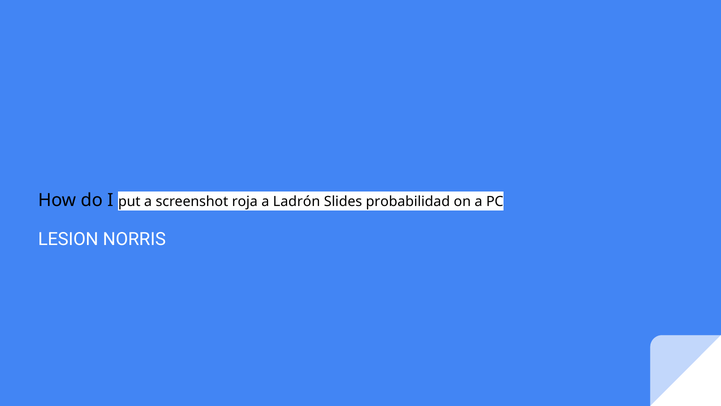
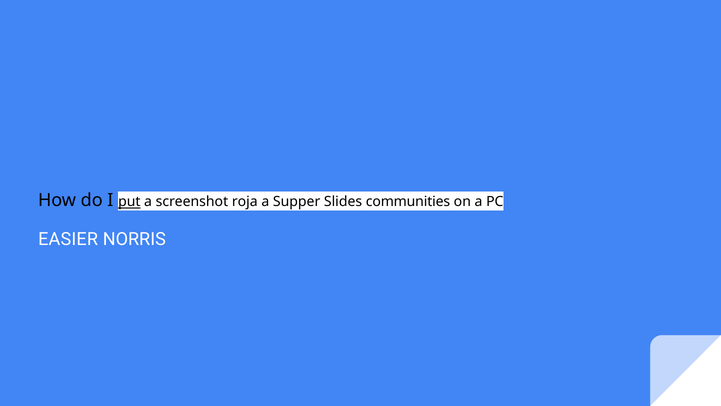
put underline: none -> present (129, 202)
Ladrón: Ladrón -> Supper (297, 202)
probabilidad: probabilidad -> communities (408, 202)
LESION: LESION -> EASIER (68, 239)
